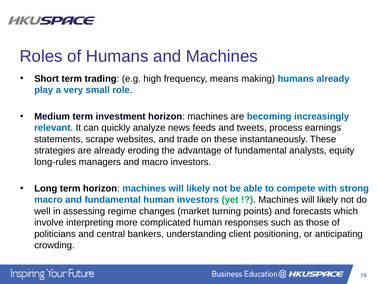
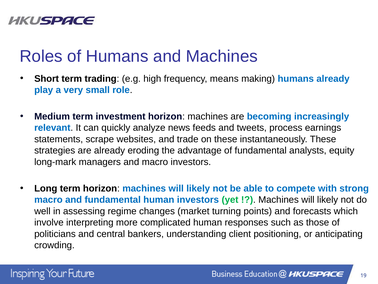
long-rules: long-rules -> long-mark (55, 162)
